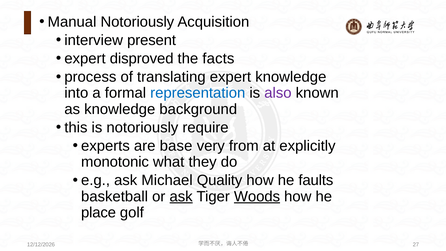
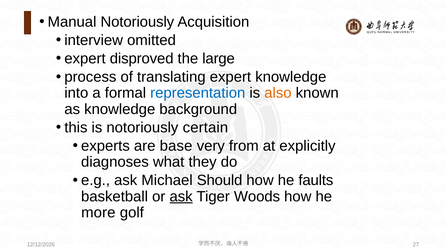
present: present -> omitted (151, 40)
facts: facts -> large (219, 59)
also colour: purple -> orange (278, 93)
require: require -> certain (205, 127)
monotonic: monotonic -> diagnoses (115, 162)
Quality: Quality -> Should (220, 180)
Woods underline: present -> none (257, 196)
place: place -> more (98, 212)
